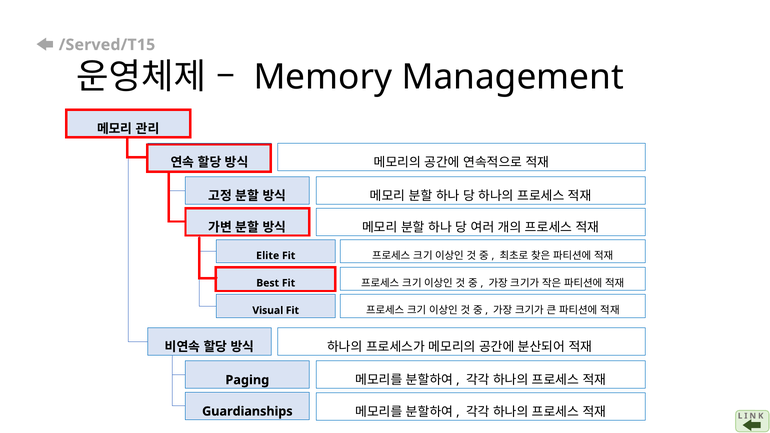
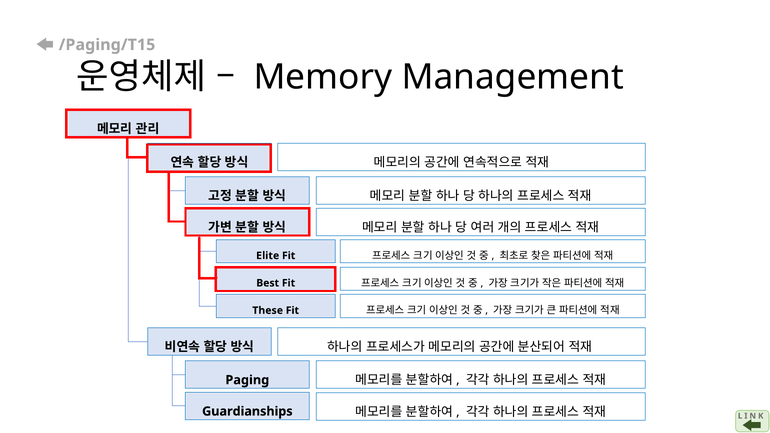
/Served/T15: /Served/T15 -> /Paging/T15 (107, 45)
Visual: Visual -> These (268, 311)
